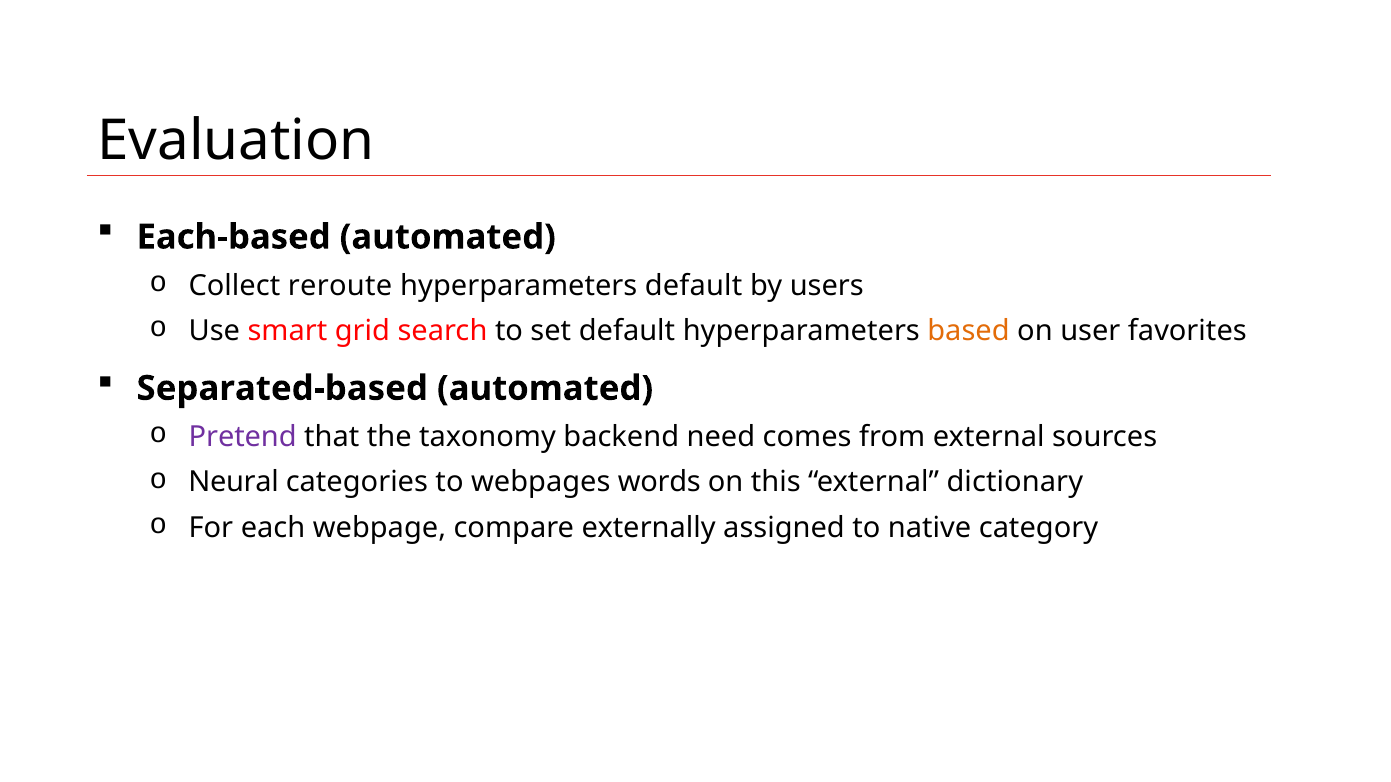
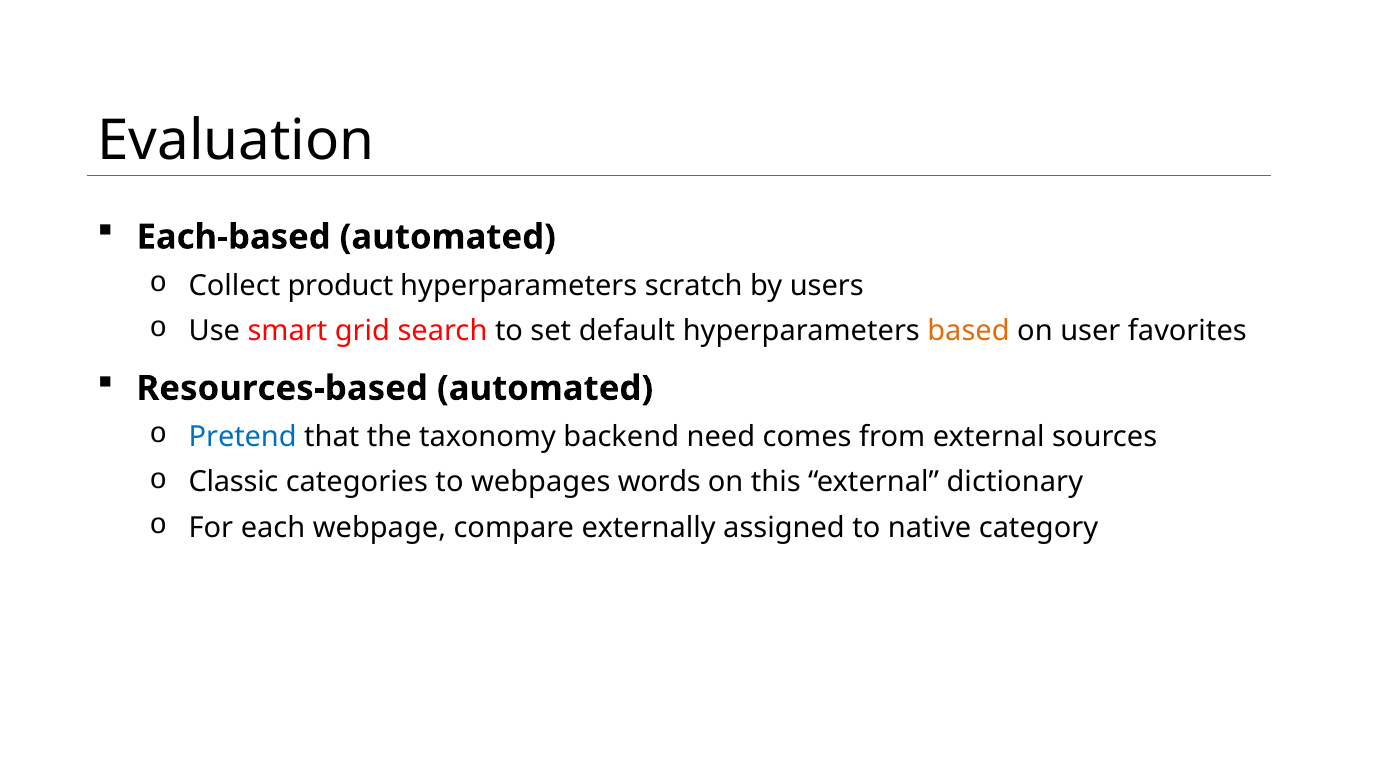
reroute: reroute -> product (340, 286)
hyperparameters default: default -> scratch (694, 286)
Separated-based: Separated-based -> Resources-based (282, 389)
Pretend colour: purple -> blue (243, 437)
Neural: Neural -> Classic (234, 483)
